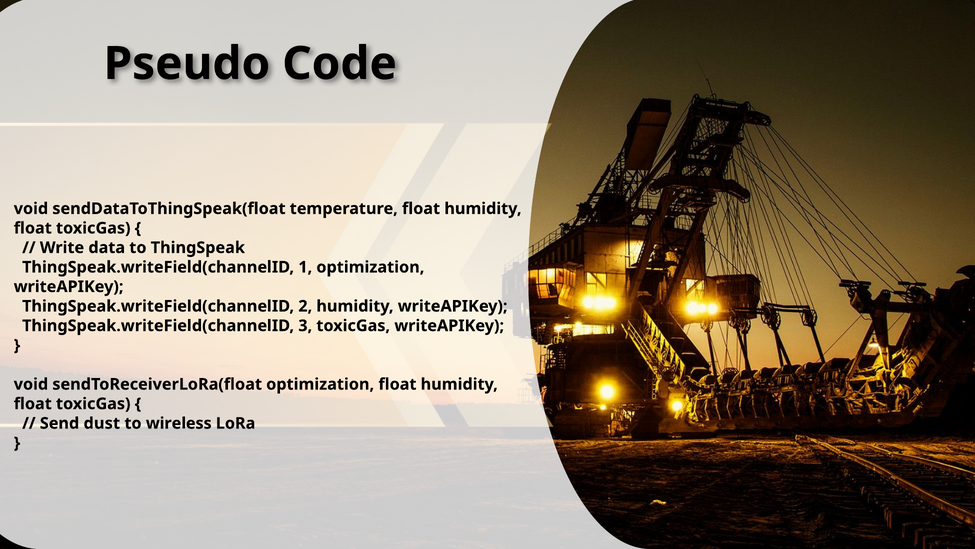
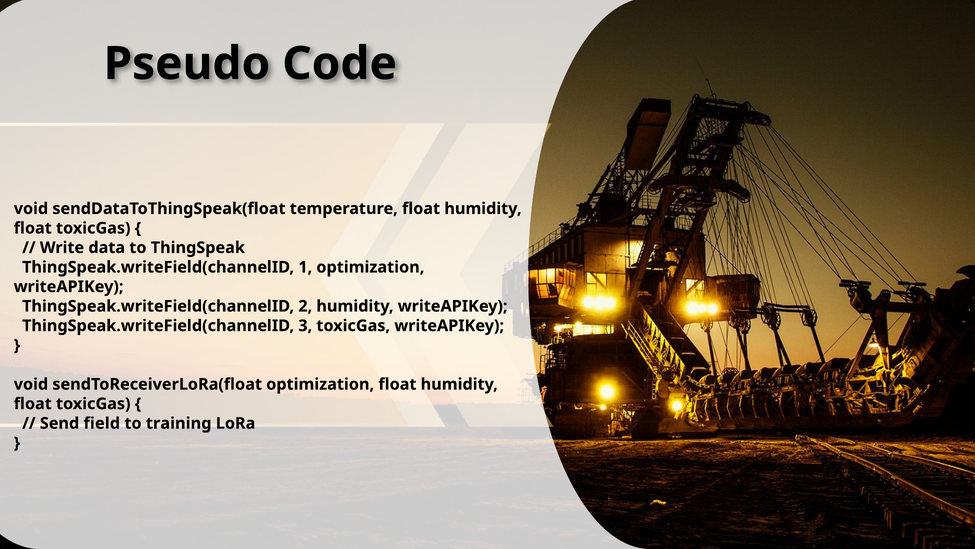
dust: dust -> field (102, 423)
wireless: wireless -> training (179, 423)
